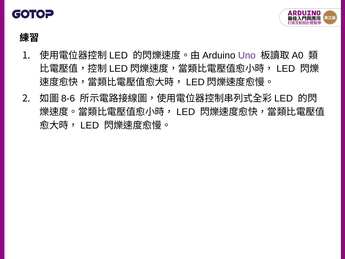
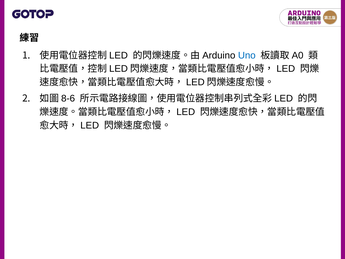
Uno colour: purple -> blue (247, 55)
